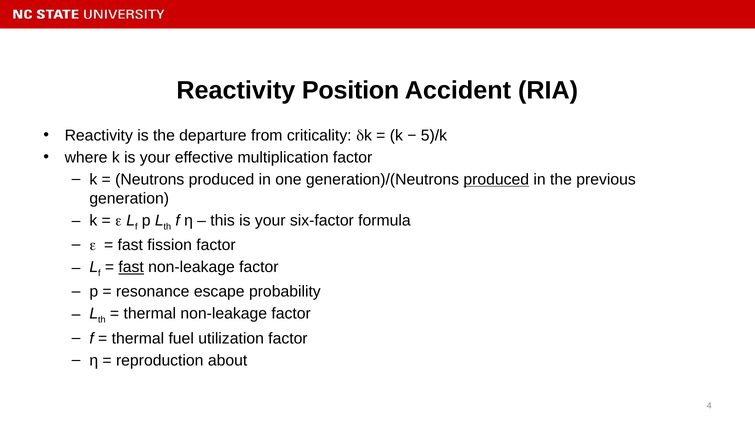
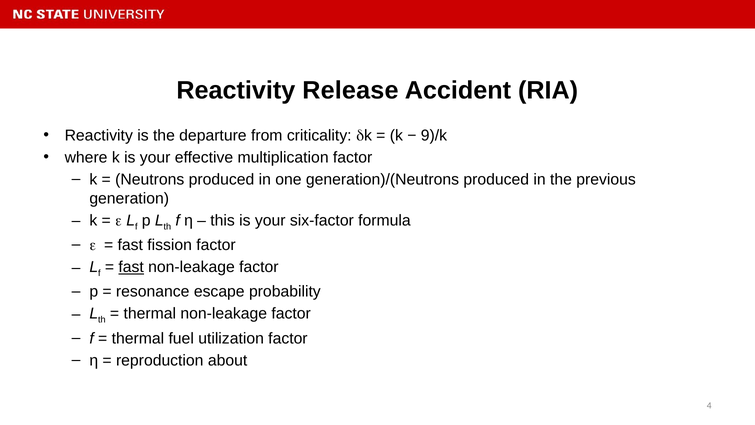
Position: Position -> Release (350, 91)
5)/k: 5)/k -> 9)/k (434, 135)
produced underline: present -> none (496, 179)
